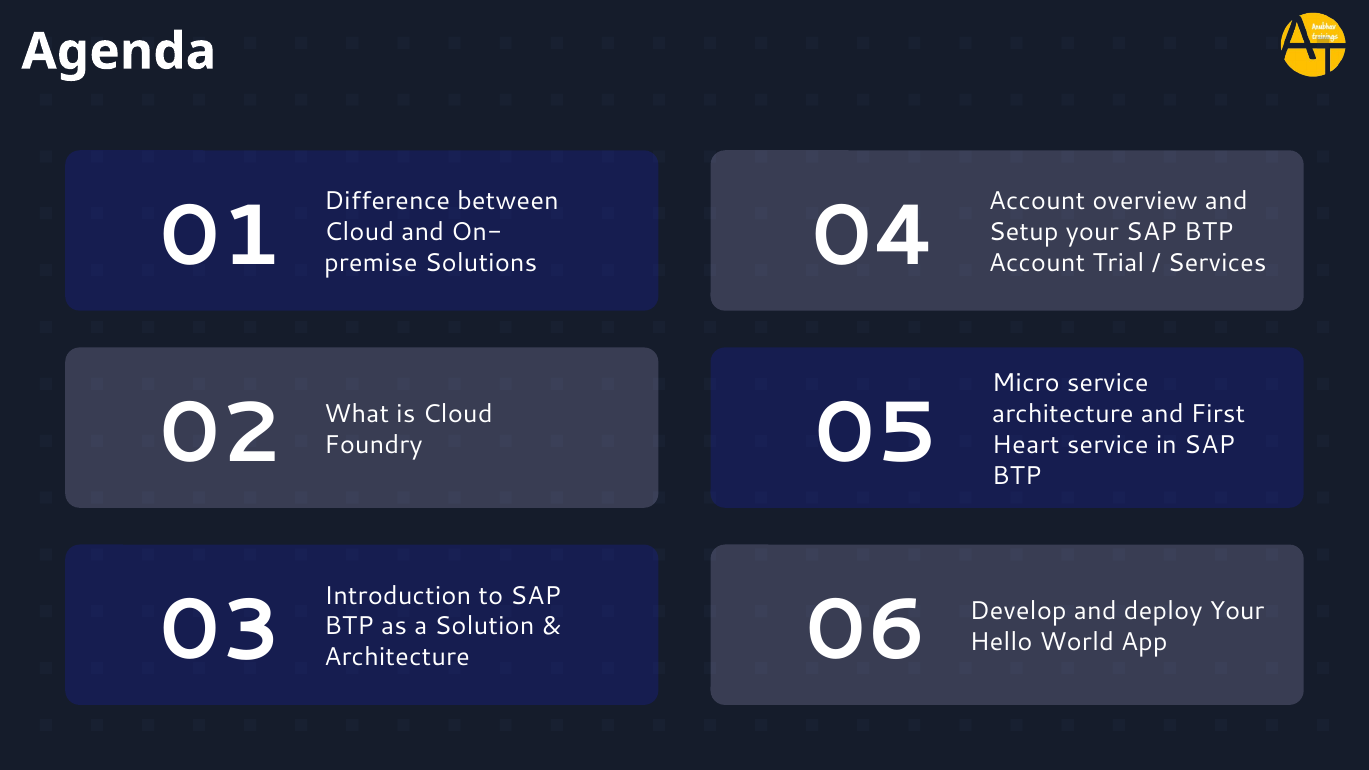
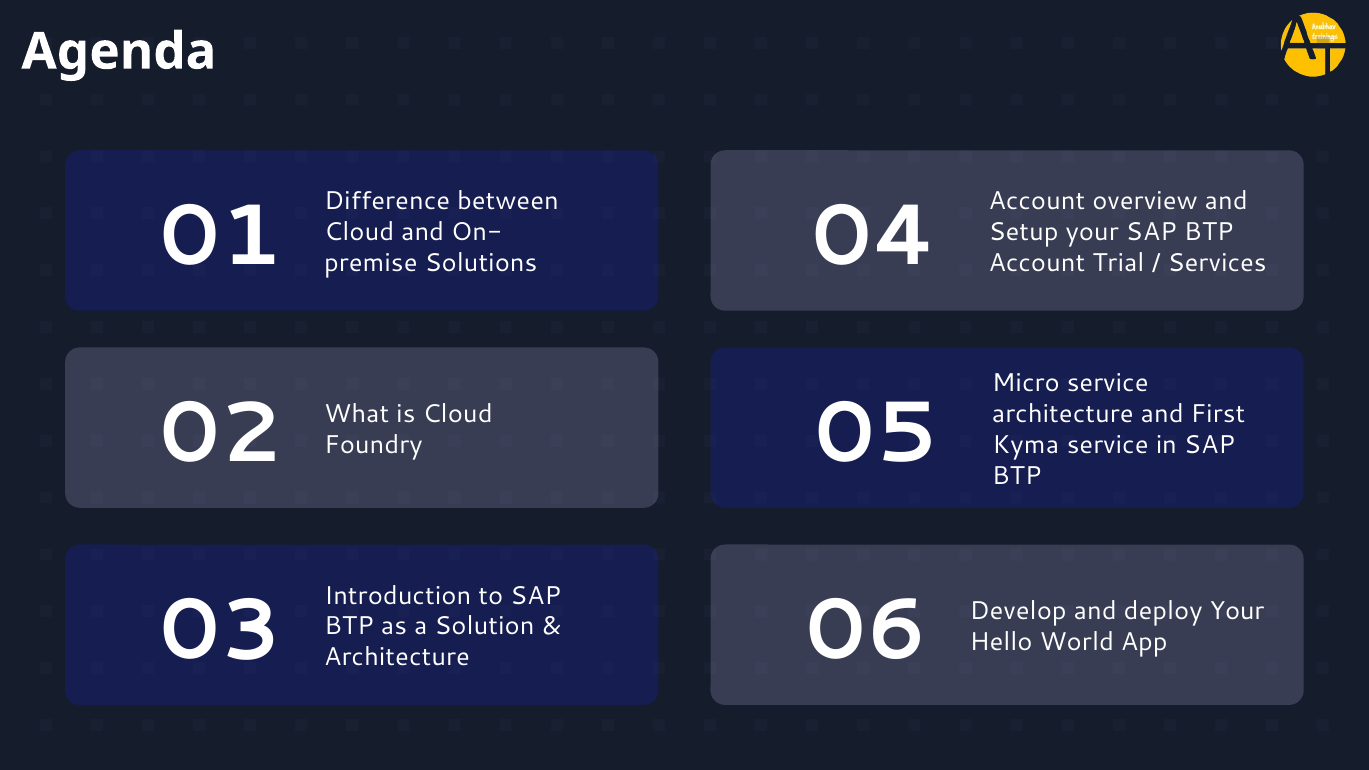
Heart: Heart -> Kyma (1026, 445)
